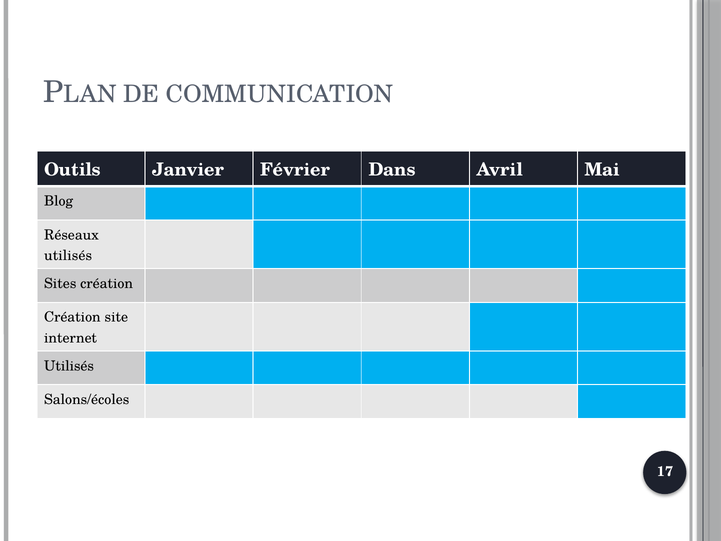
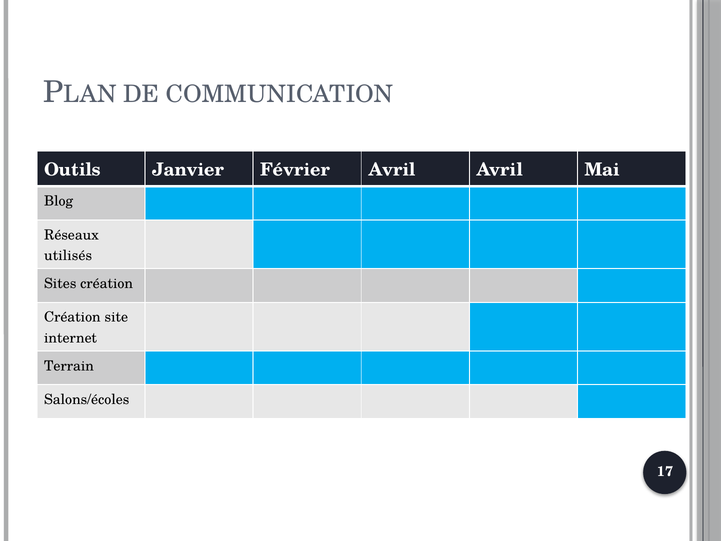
Février Dans: Dans -> Avril (392, 170)
Utilisés: Utilisés -> Terrain (69, 366)
